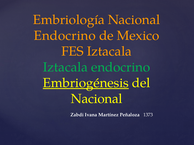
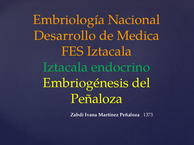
Endocrino: Endocrino -> Desarrollo (65, 36)
Mexico: Mexico -> Medica (138, 36)
Embriogénesis underline: present -> none (86, 83)
Nacional: Nacional -> Peñaloza (97, 99)
